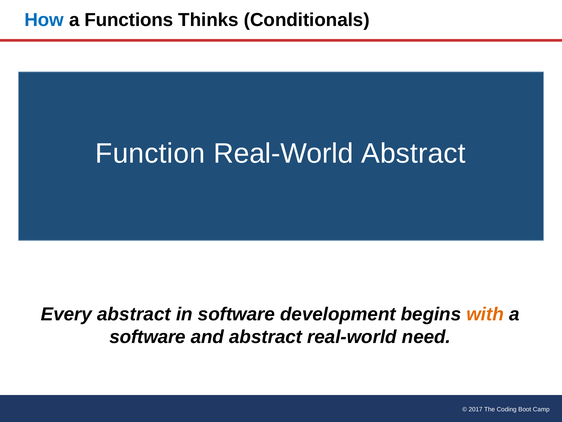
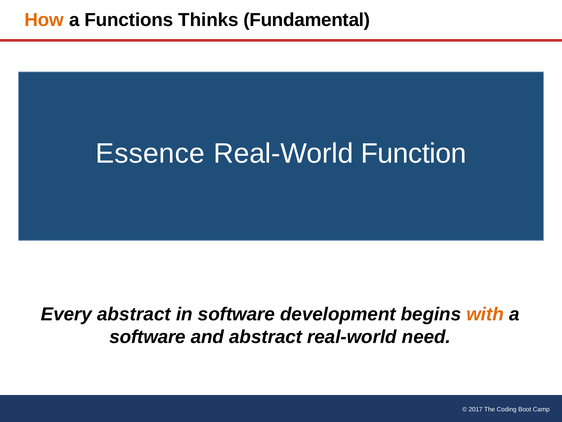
How colour: blue -> orange (44, 20)
Conditionals: Conditionals -> Fundamental (307, 20)
Function: Function -> Essence (150, 153)
Real-World Abstract: Abstract -> Function (414, 153)
